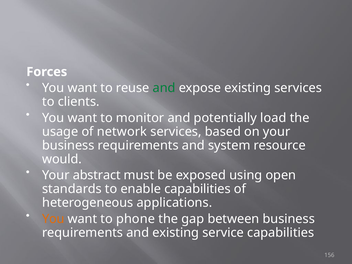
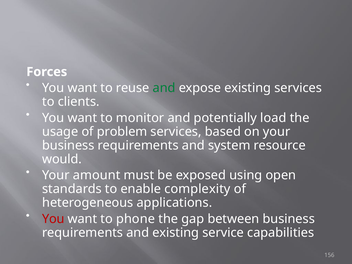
network: network -> problem (122, 132)
abstract: abstract -> amount (97, 175)
enable capabilities: capabilities -> complexity (197, 189)
You colour: orange -> red (53, 219)
